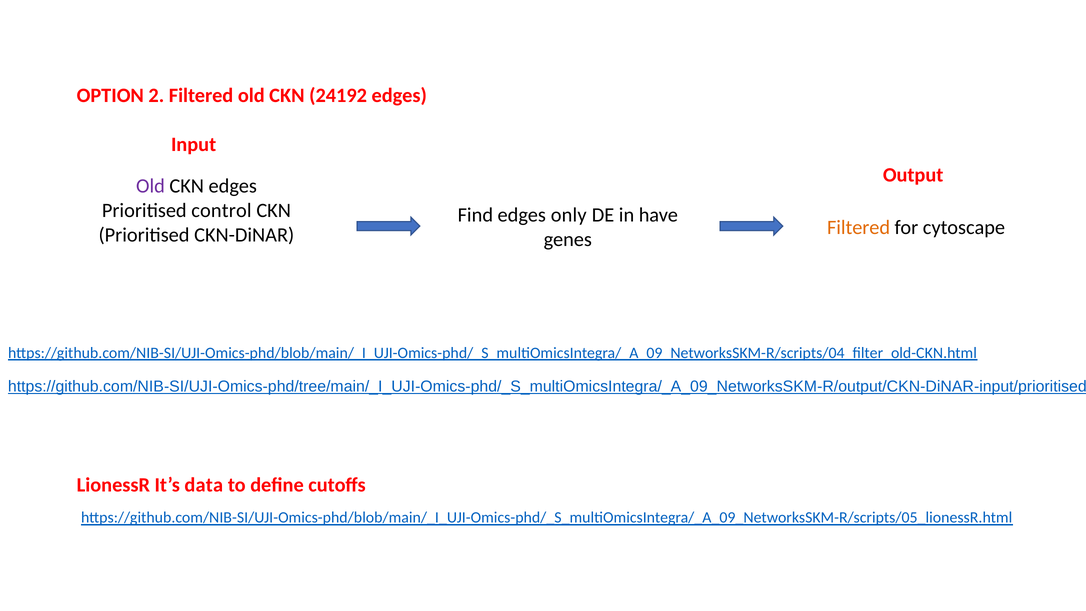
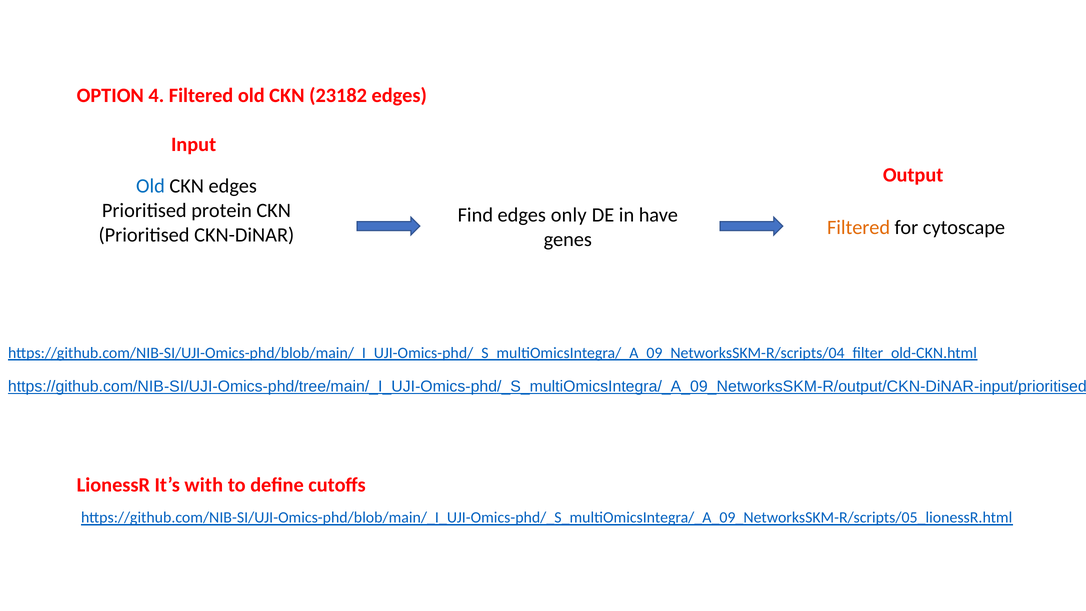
2: 2 -> 4 (156, 95)
24192: 24192 -> 23182 (338, 95)
Old colour: purple -> blue (150, 186)
control: control -> protein (222, 210)
data: data -> with (204, 485)
